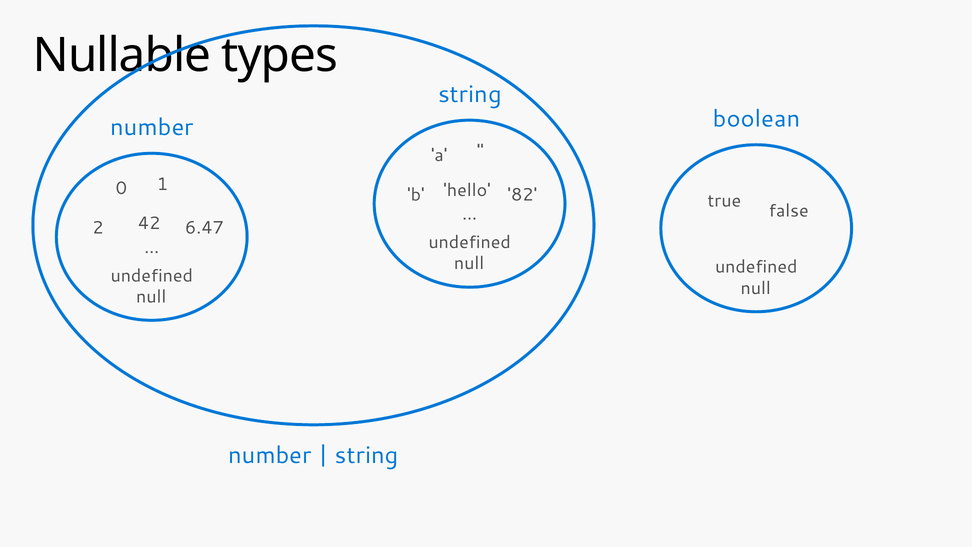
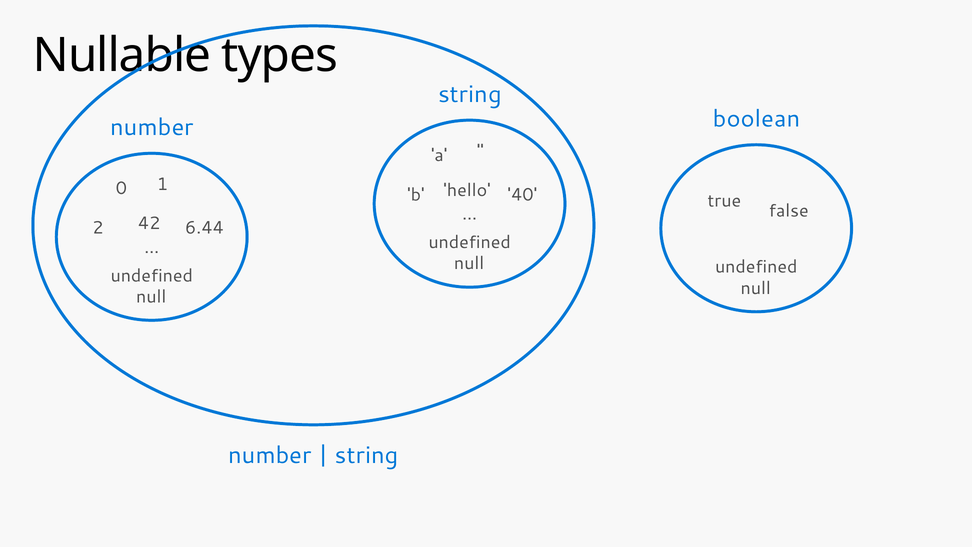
82: 82 -> 40 (522, 195)
6.47: 6.47 -> 6.44 (204, 228)
